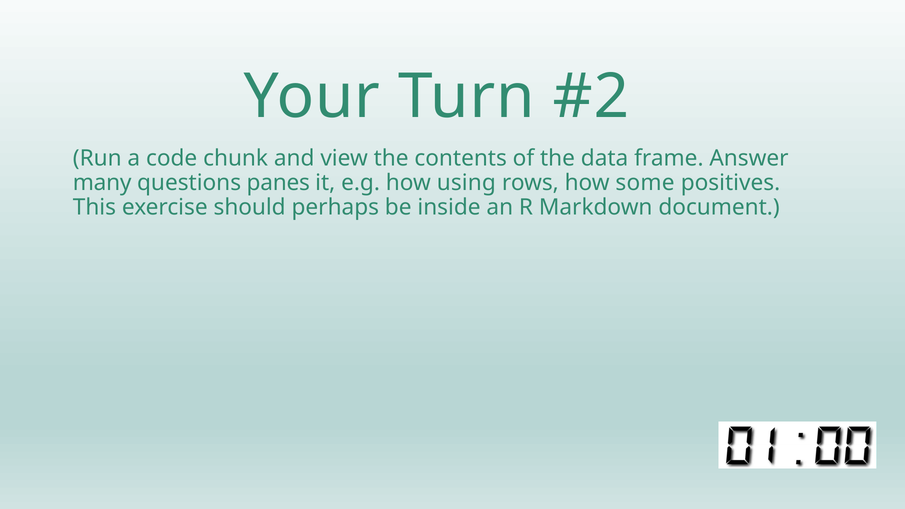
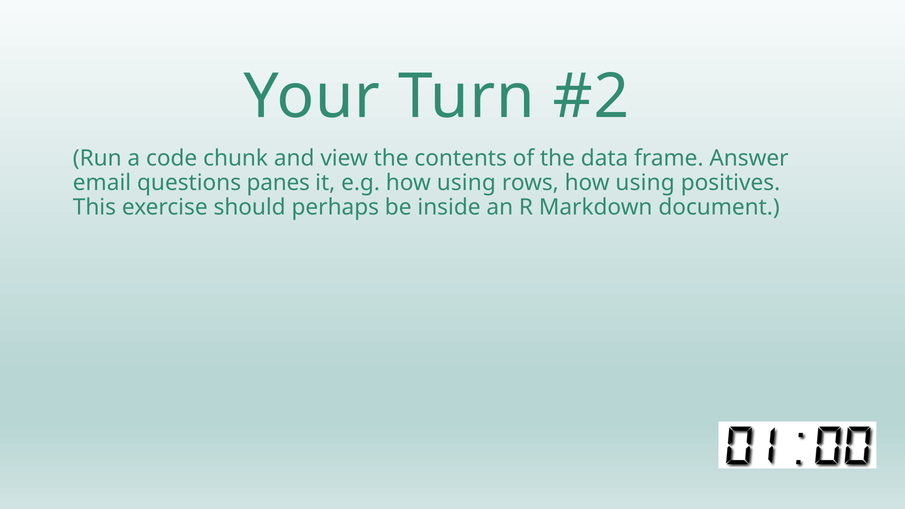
many: many -> email (102, 183)
rows how some: some -> using (645, 183)
